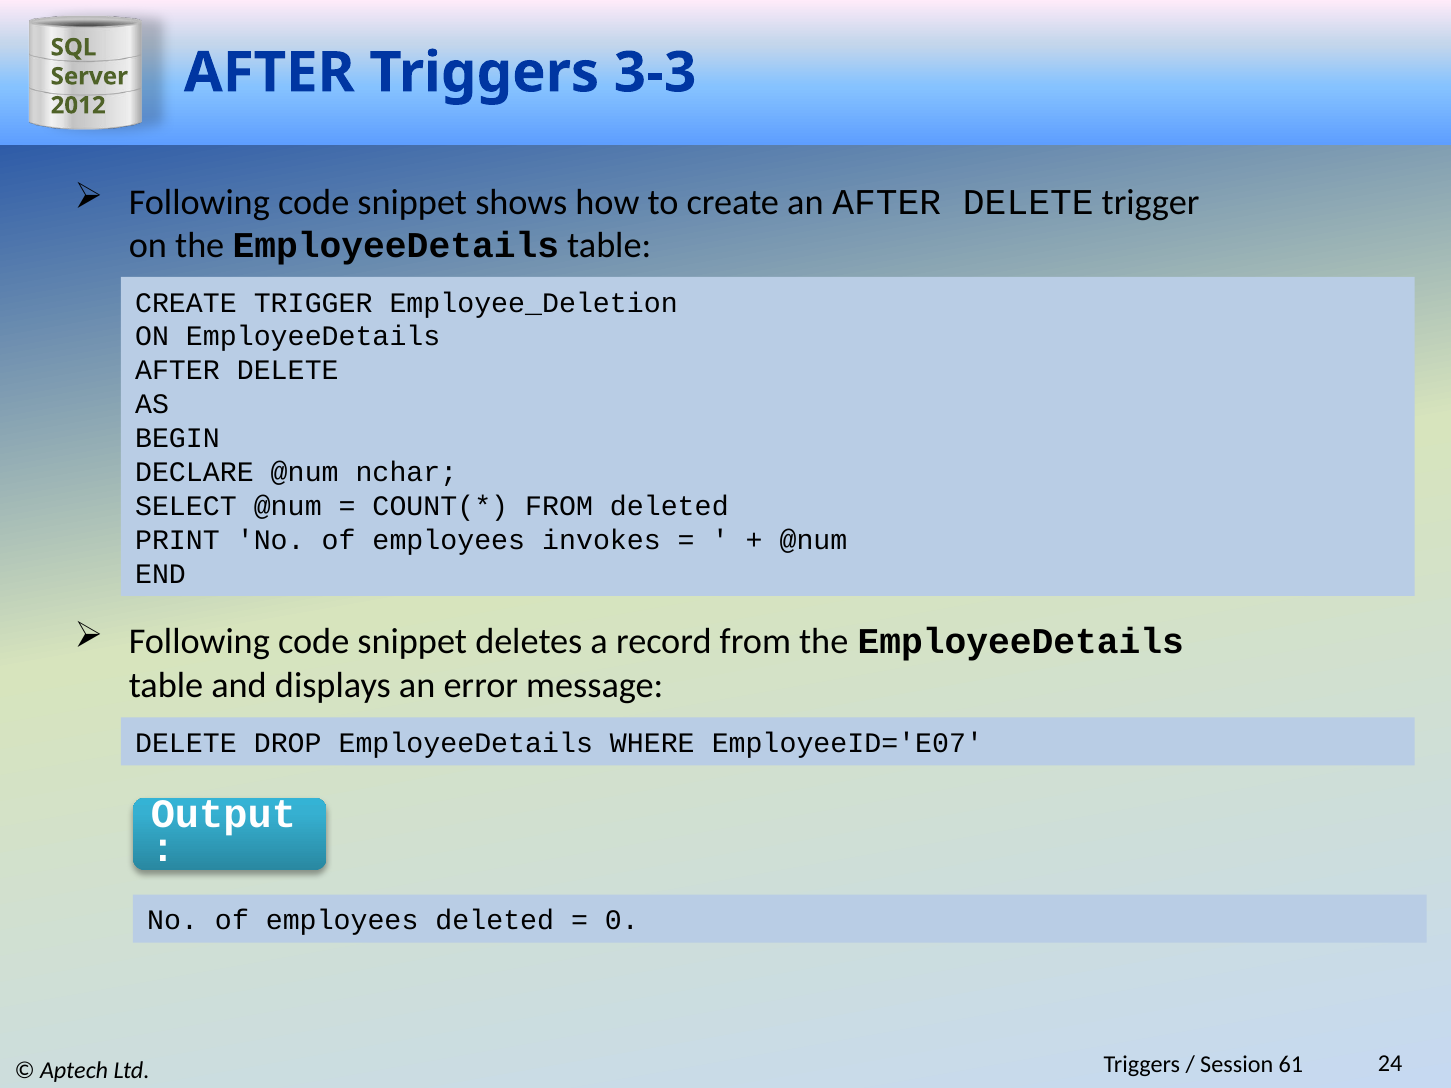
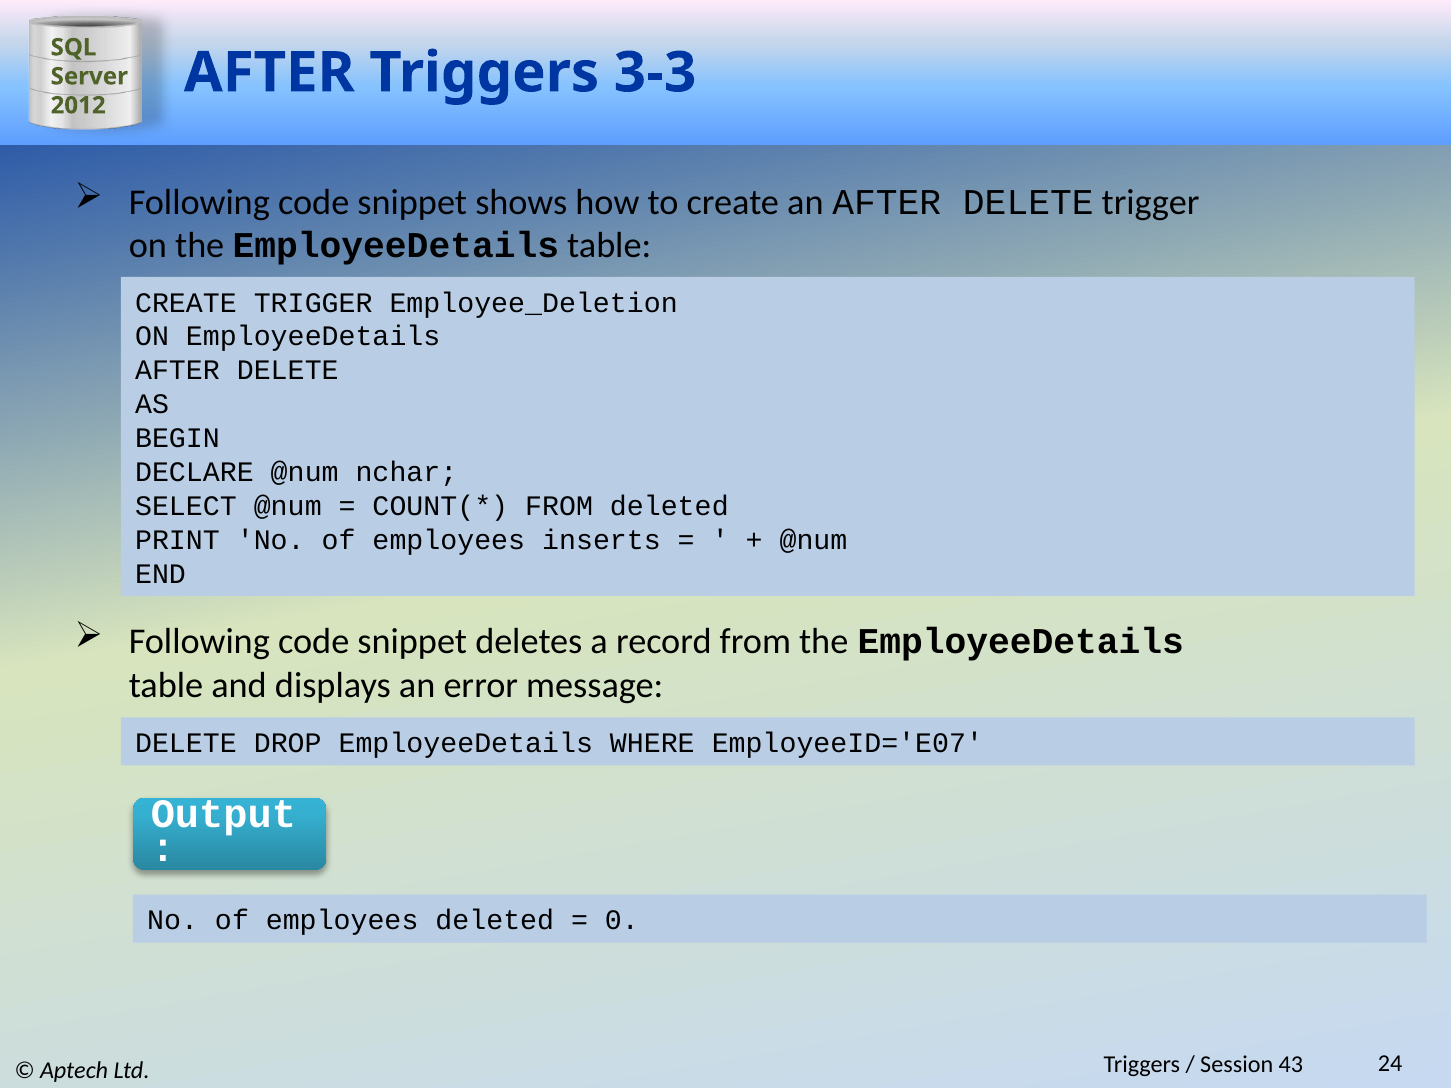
invokes: invokes -> inserts (601, 540)
61: 61 -> 43 (1291, 1064)
